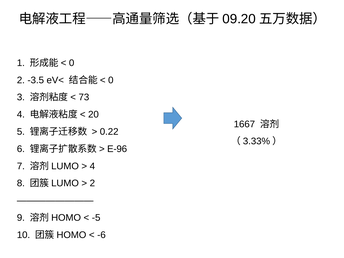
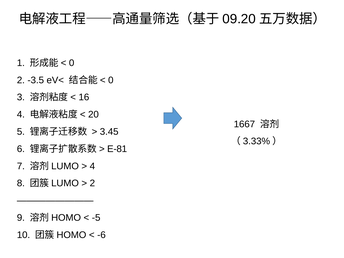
73: 73 -> 16 (84, 97)
0.22: 0.22 -> 3.45 (109, 132)
E-96: E-96 -> E-81 (117, 149)
